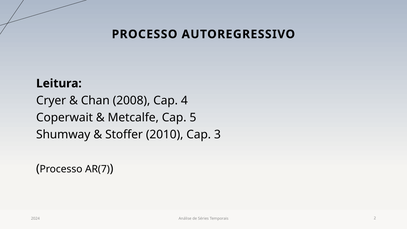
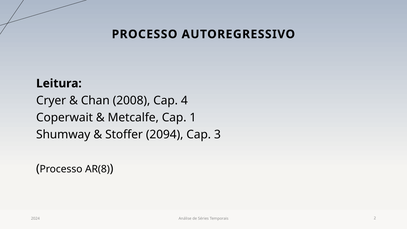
5: 5 -> 1 (193, 117)
2010: 2010 -> 2094 (165, 135)
AR(7: AR(7 -> AR(8 (97, 169)
